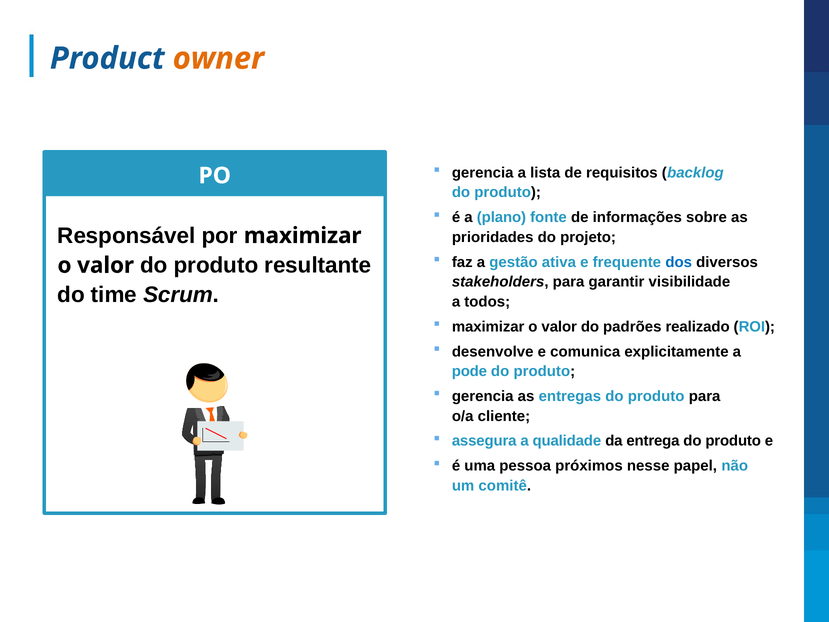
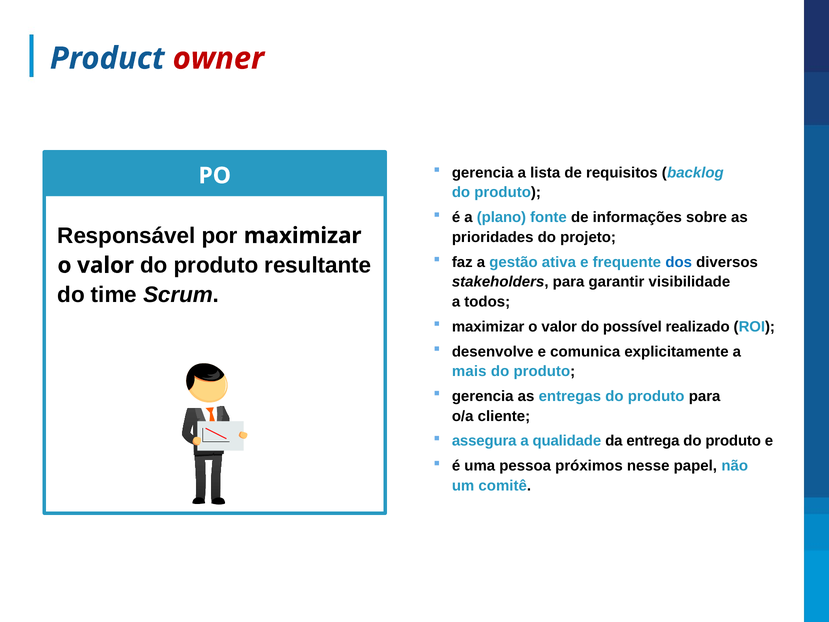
owner colour: orange -> red (218, 58)
padrões: padrões -> possível (632, 327)
pode: pode -> mais (469, 371)
